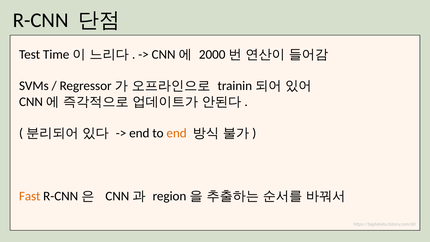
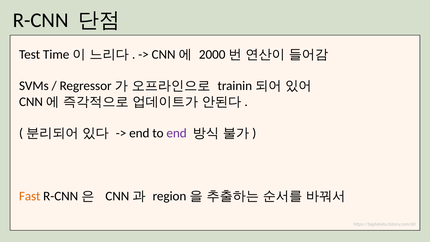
end colour: orange -> purple (177, 133)
